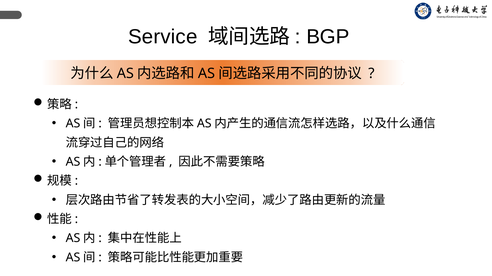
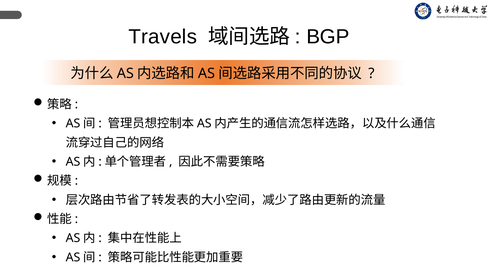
Service: Service -> Travels (163, 37)
